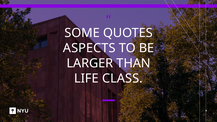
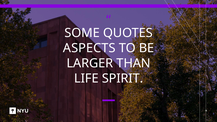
CLASS: CLASS -> SPIRIT (122, 78)
